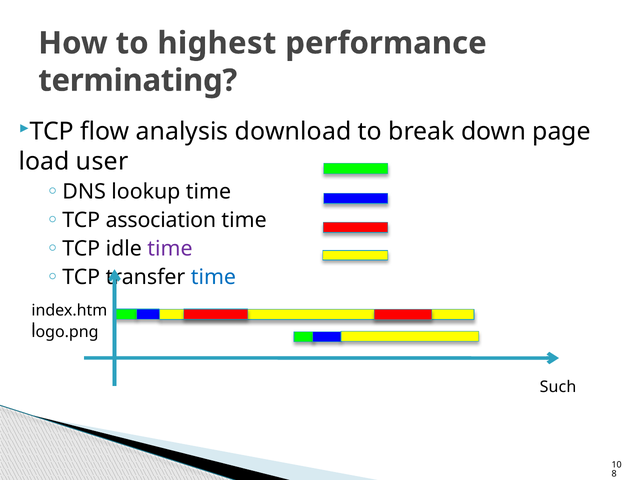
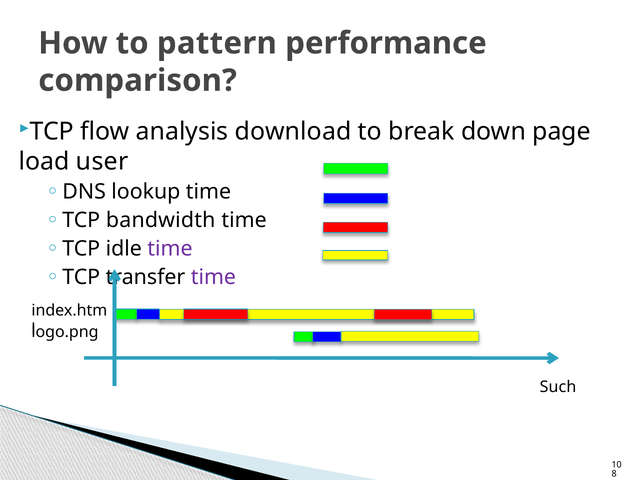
highest: highest -> pattern (217, 43)
terminating: terminating -> comparison (138, 81)
association: association -> bandwidth (161, 220)
time colour: blue -> purple (213, 277)
